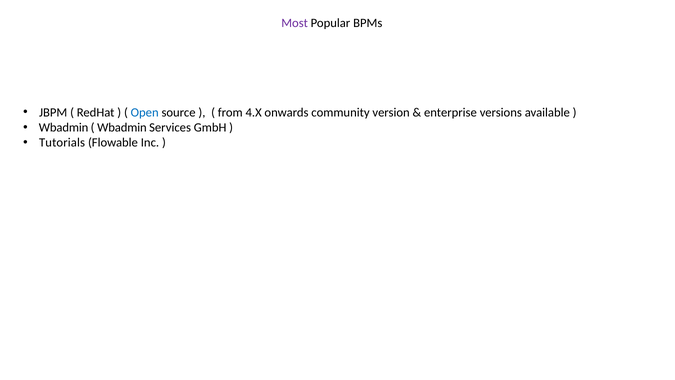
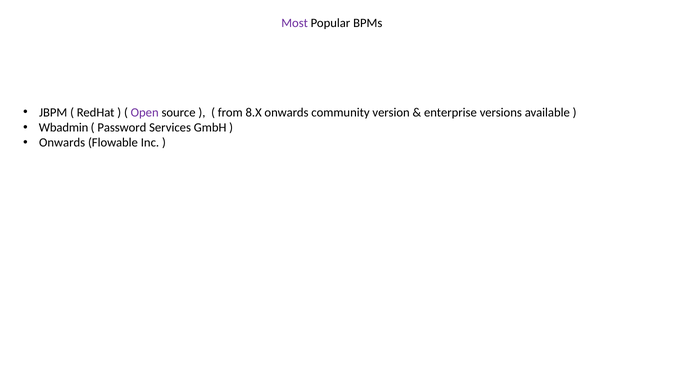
Open colour: blue -> purple (145, 112)
4.X: 4.X -> 8.X (254, 112)
Wbadmin: Wbadmin -> Password (122, 127)
Tutorials: Tutorials -> Onwards (62, 143)
